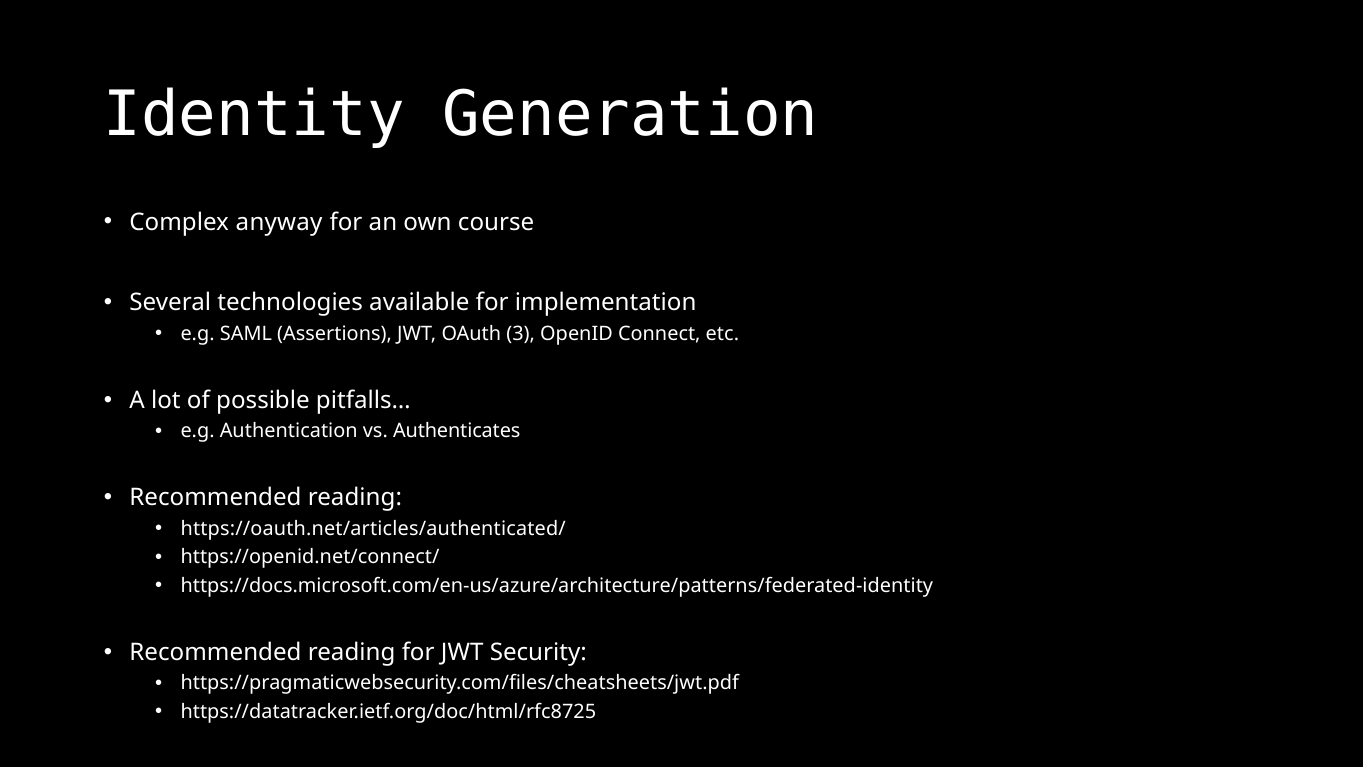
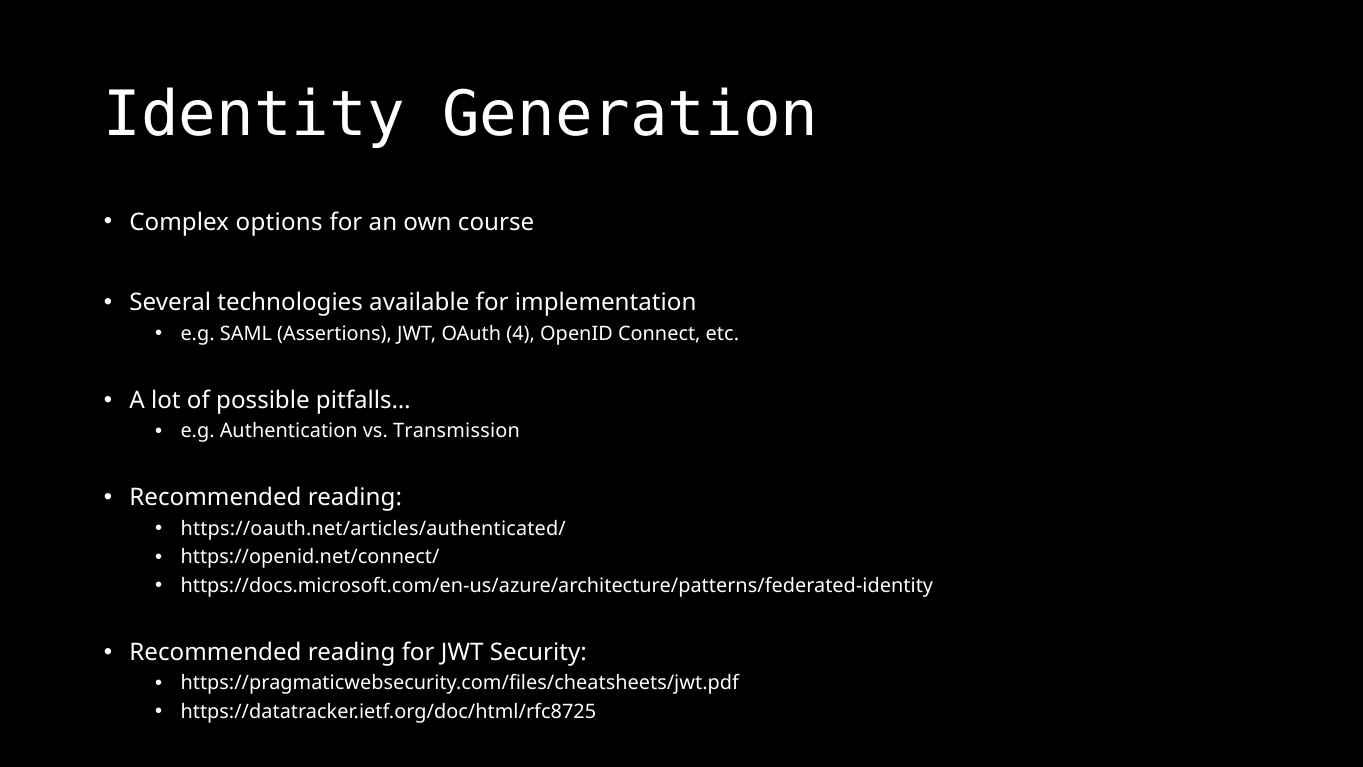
anyway: anyway -> options (279, 222)
3: 3 -> 4 (521, 334)
Authenticates: Authenticates -> Transmission (457, 431)
